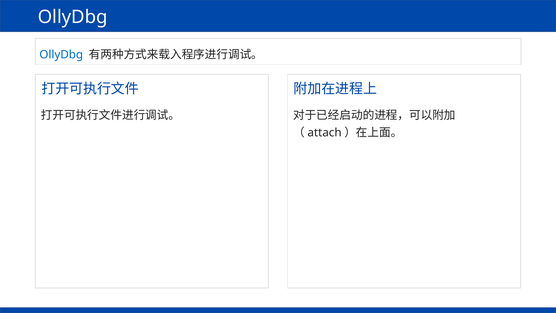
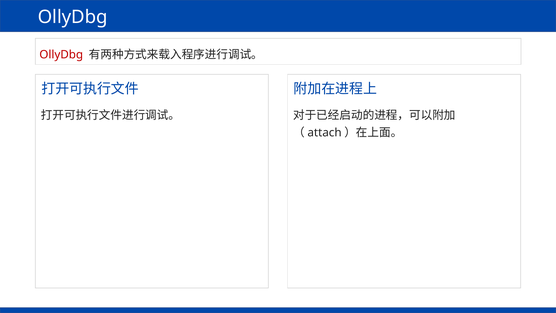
OllyDbg colour: blue -> red (61, 55)
